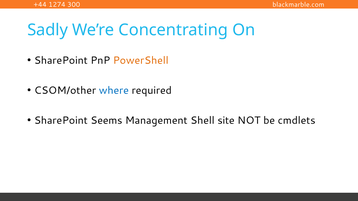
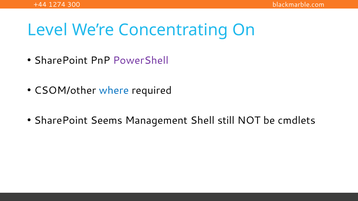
Sadly: Sadly -> Level (47, 30)
PowerShell colour: orange -> purple (141, 61)
site: site -> still (226, 121)
